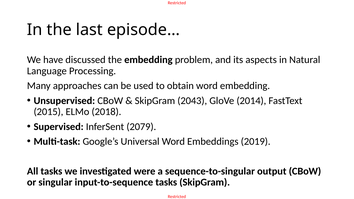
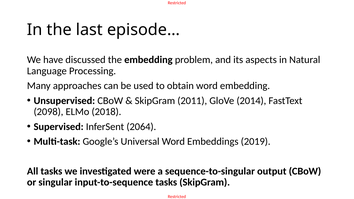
2043: 2043 -> 2011 (192, 101)
2015: 2015 -> 2098 (48, 112)
2079: 2079 -> 2064 (141, 127)
